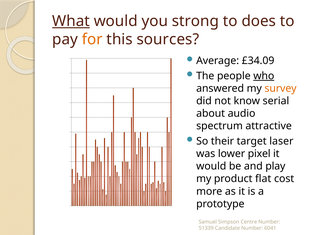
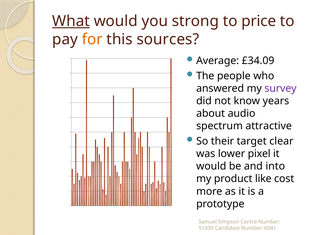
does: does -> price (259, 21)
who underline: present -> none (264, 76)
survey colour: orange -> purple (281, 88)
serial: serial -> years (276, 101)
laser: laser -> clear (281, 141)
play: play -> into (275, 166)
flat: flat -> like (263, 179)
